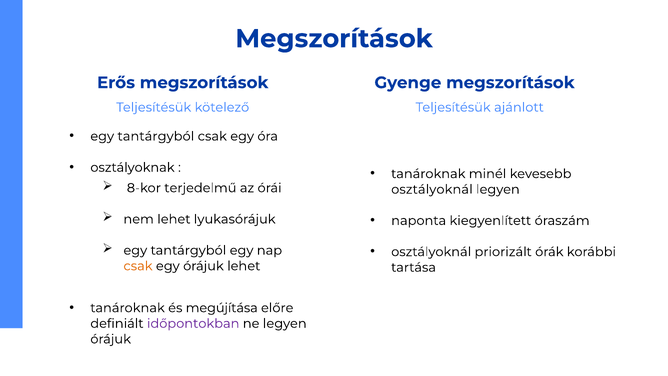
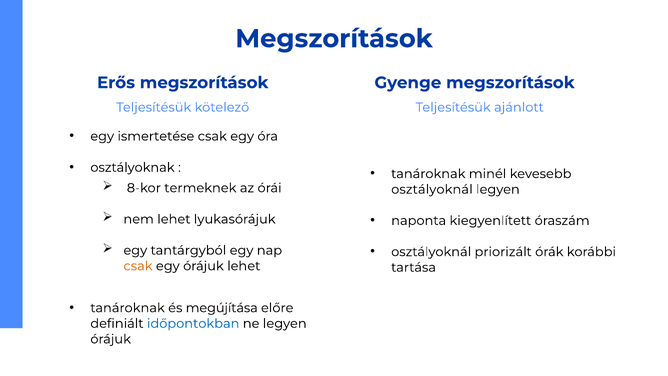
tantárgyból: tantárgyból -> ismertetése (156, 136)
terjedelmű: terjedelmű -> termeknek (200, 188)
időpontokban colour: purple -> blue (193, 323)
